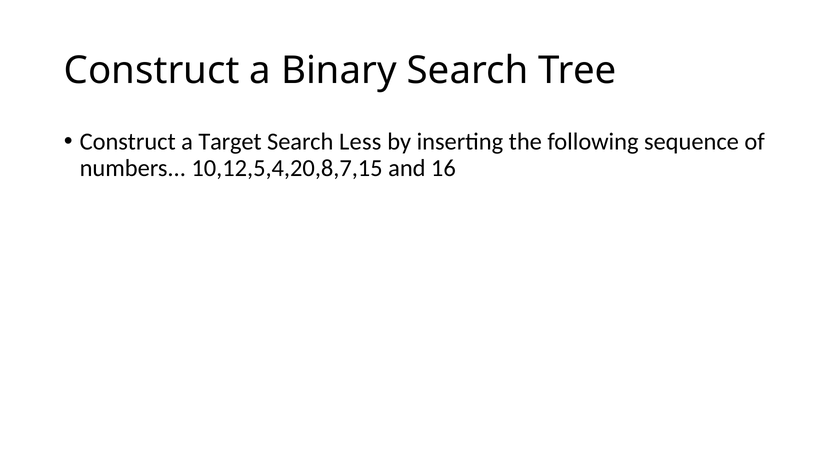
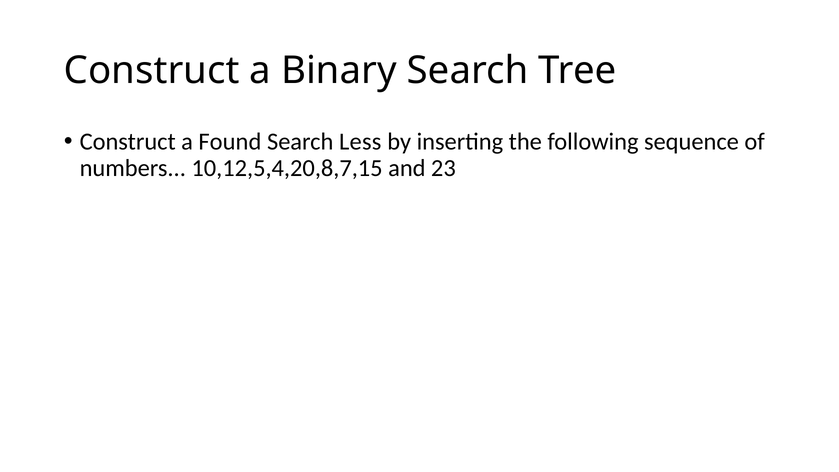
Target: Target -> Found (230, 142)
16: 16 -> 23 (443, 168)
